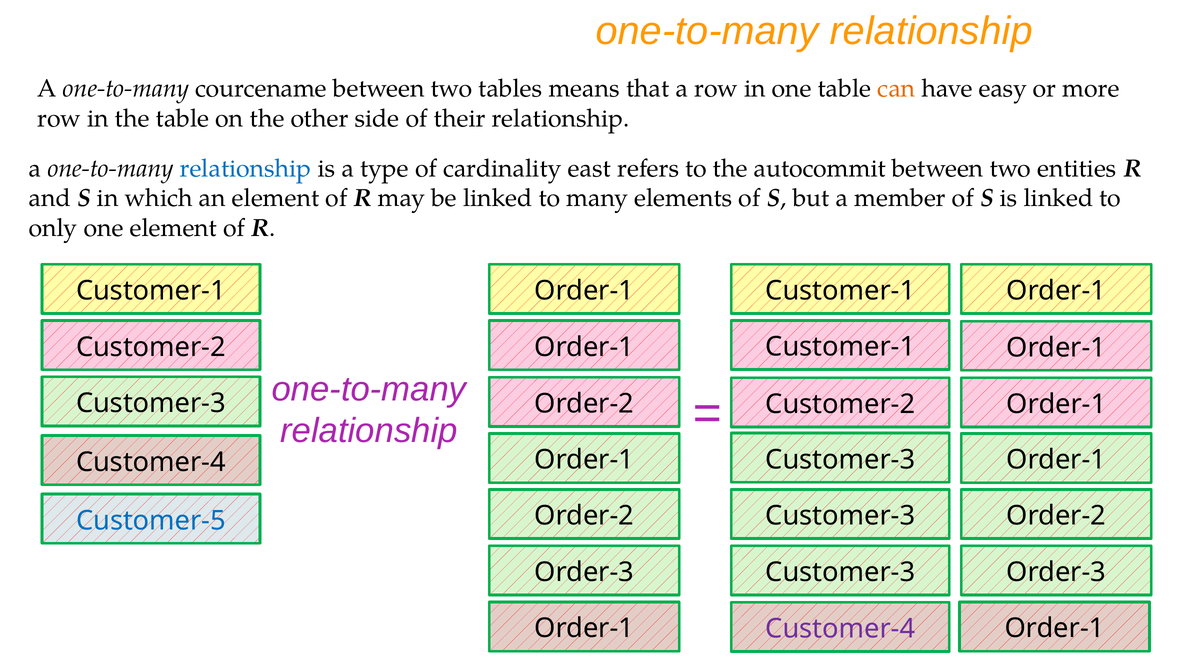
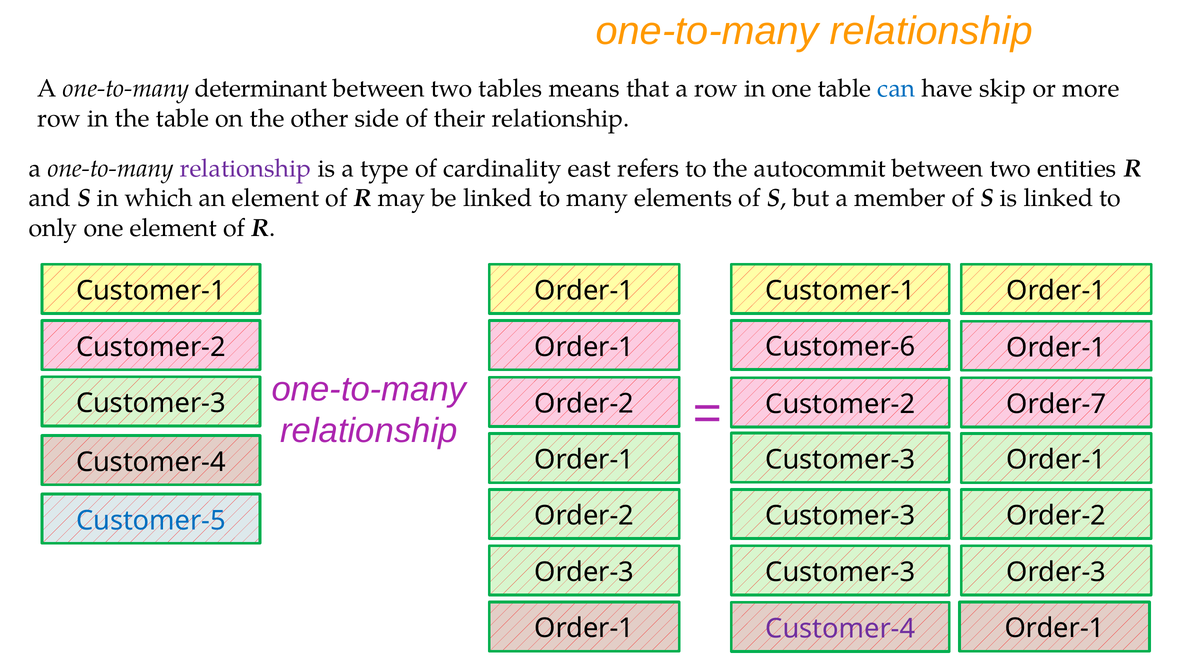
courcename: courcename -> determinant (261, 89)
can colour: orange -> blue (896, 89)
easy: easy -> skip (1003, 89)
relationship colour: blue -> purple (246, 168)
Customer-1: Customer-1 -> Customer-6 (840, 347)
Order-1: Order-1 -> Order-7 (1056, 404)
